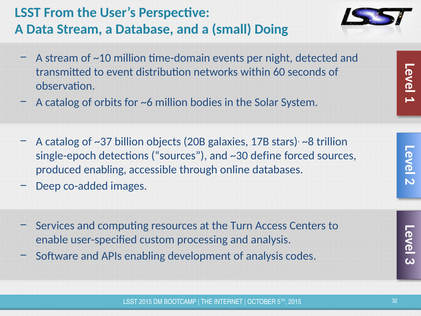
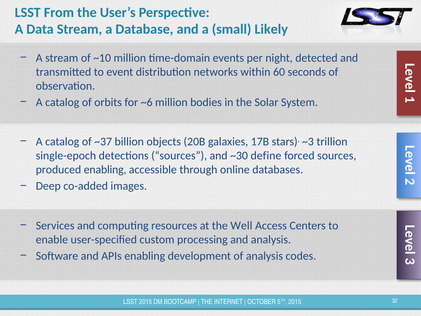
Doing: Doing -> Likely (271, 29)
~8: ~8 -> ~3 (308, 142)
Turn: Turn -> Well (241, 225)
